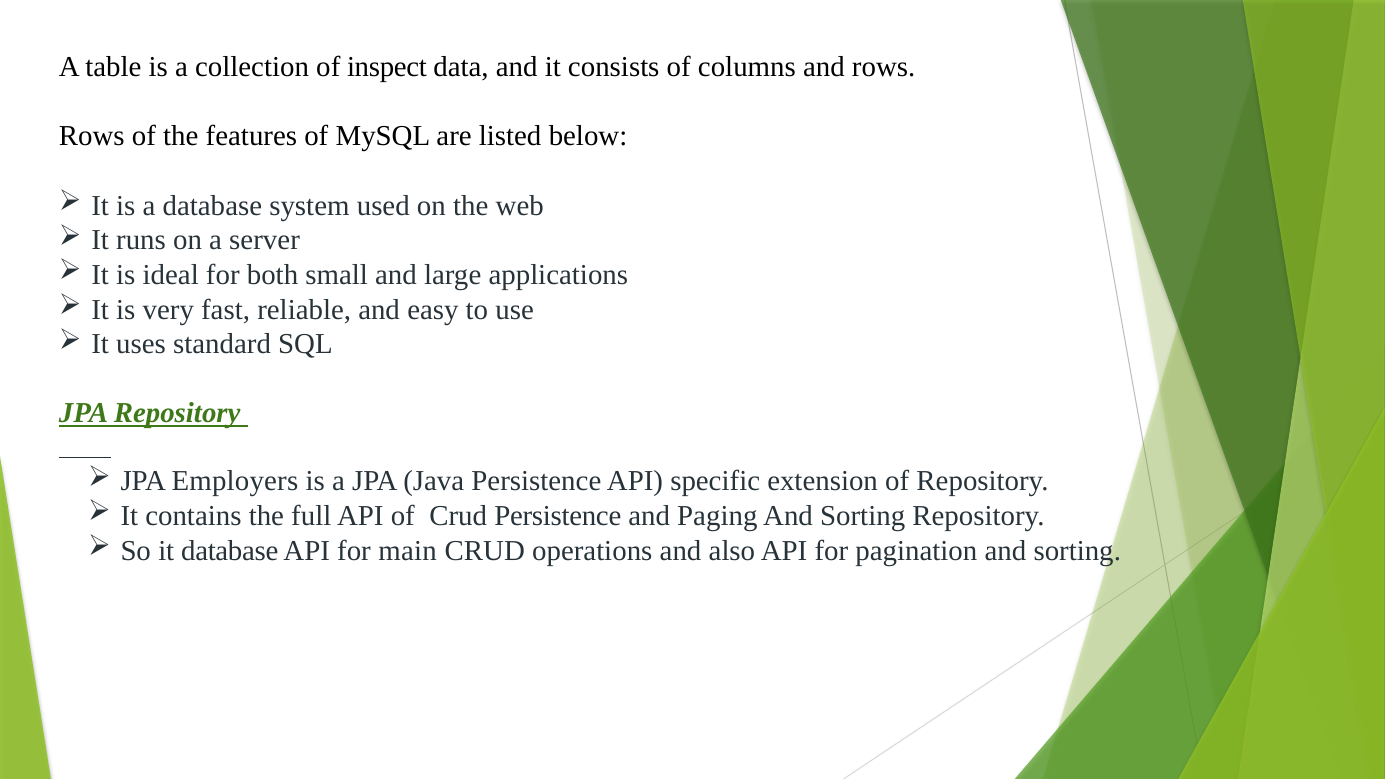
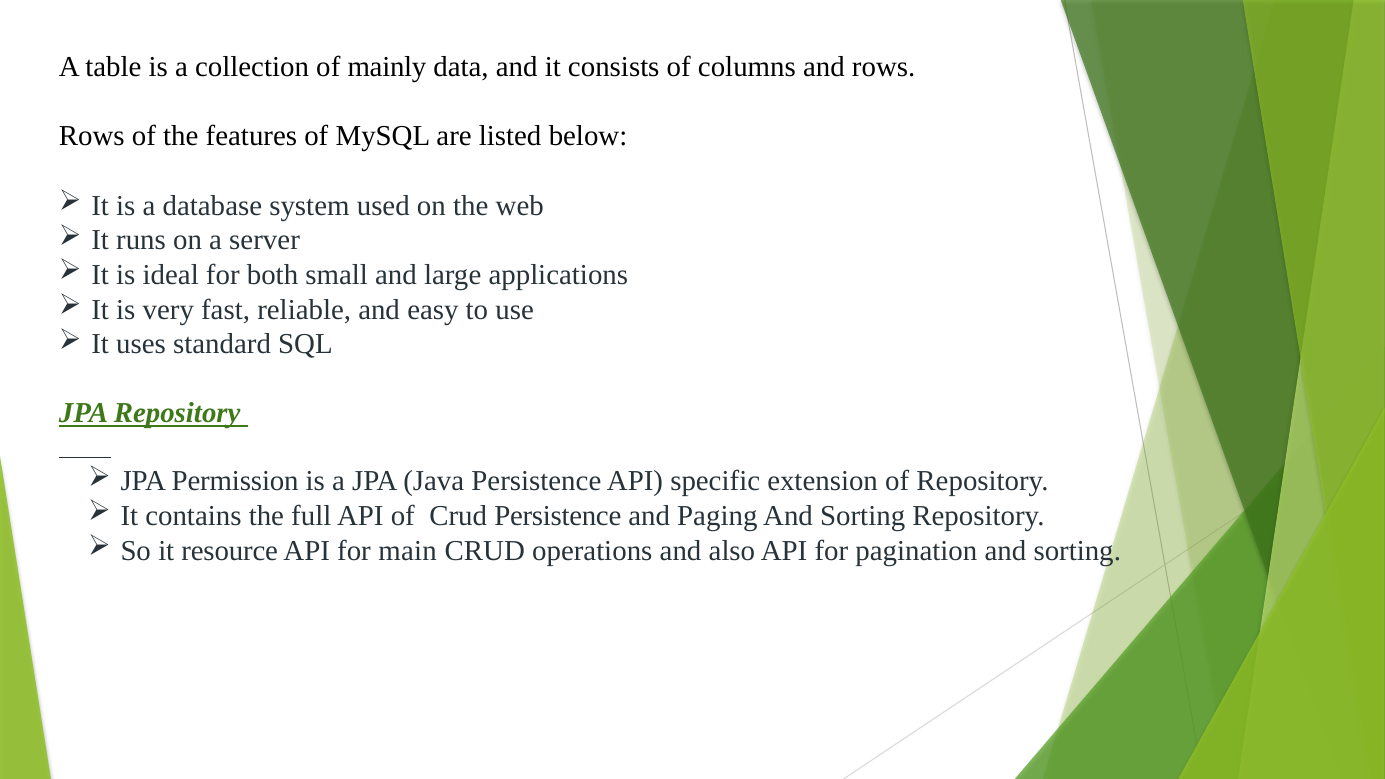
inspect: inspect -> mainly (387, 67)
Employers: Employers -> Permission (235, 481)
it database: database -> resource (230, 551)
